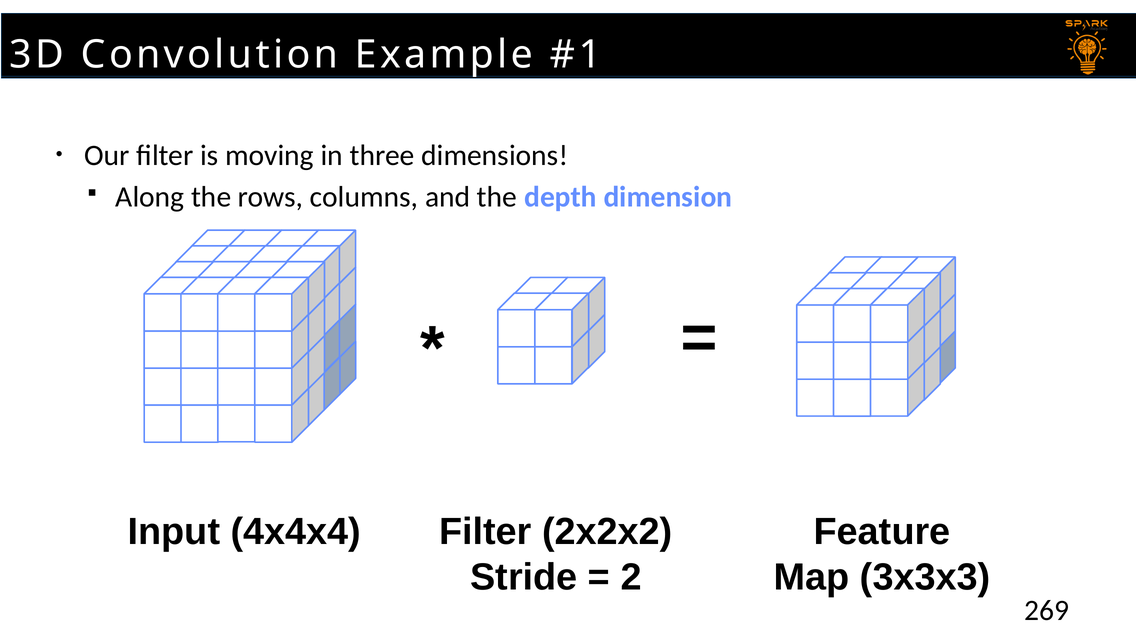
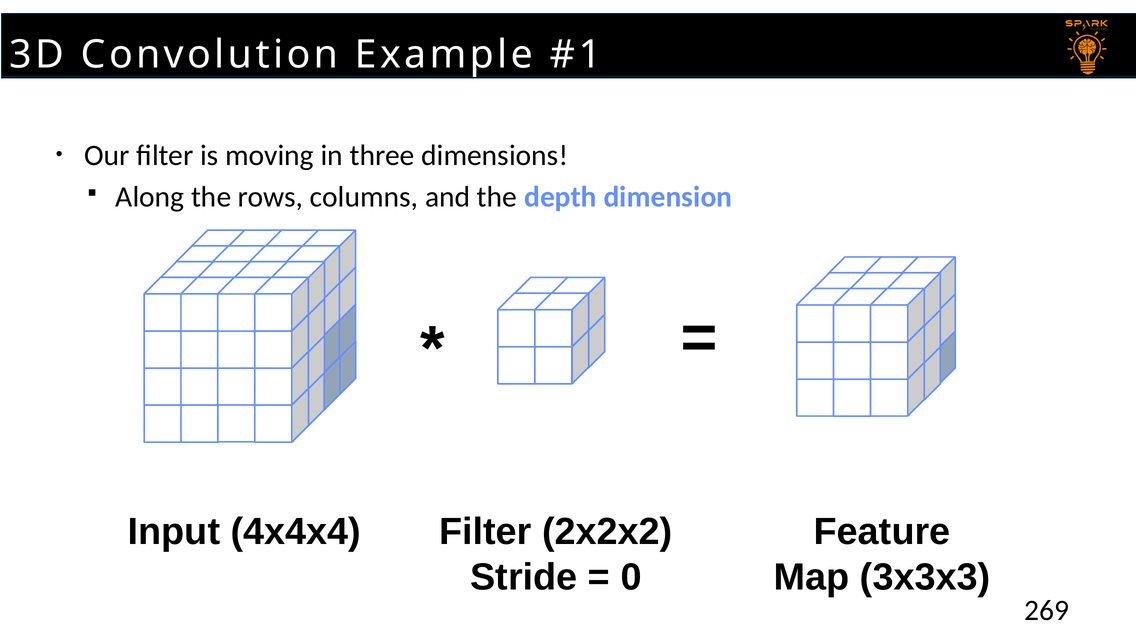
2: 2 -> 0 (631, 577)
